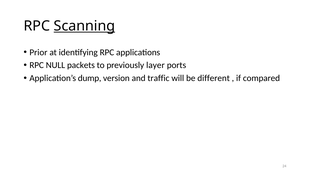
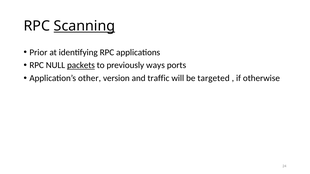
packets underline: none -> present (81, 65)
layer: layer -> ways (155, 65)
dump: dump -> other (90, 78)
different: different -> targeted (214, 78)
compared: compared -> otherwise (261, 78)
